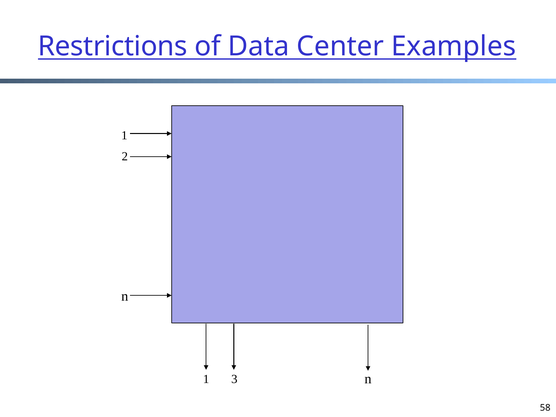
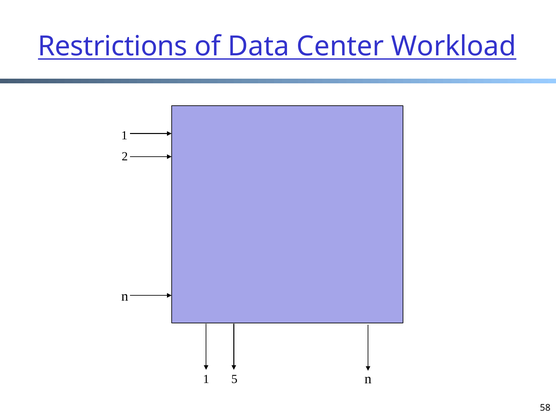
Examples: Examples -> Workload (454, 46)
3: 3 -> 5 (234, 379)
